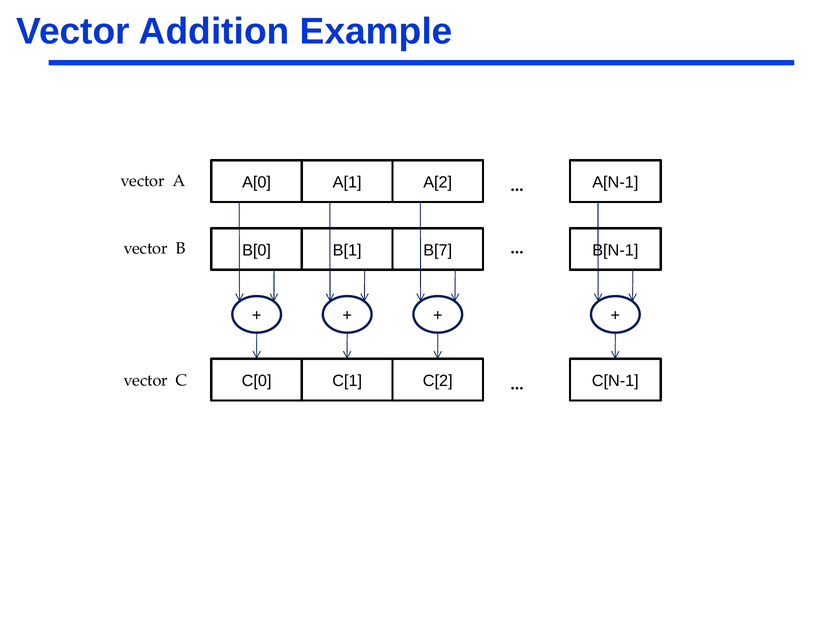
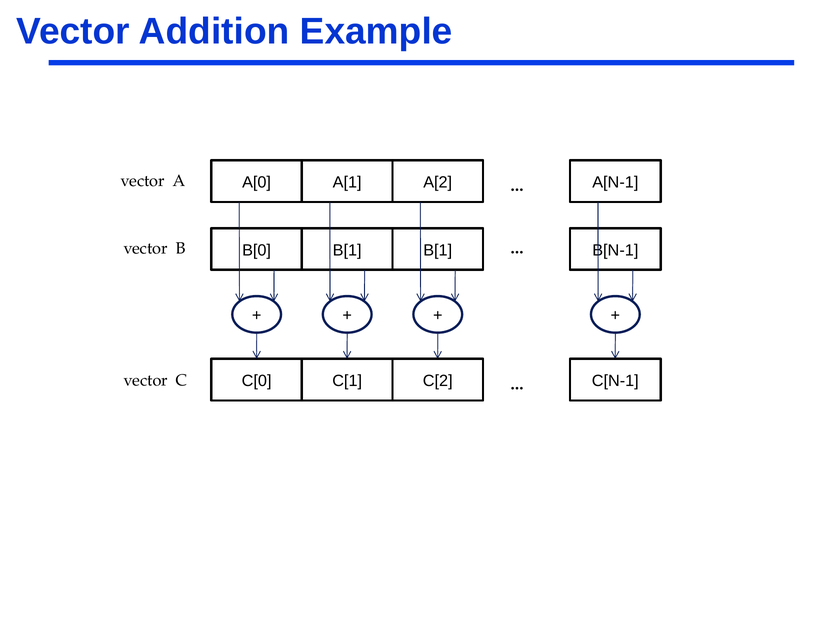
B[1 B[7: B[7 -> B[1 (438, 250)
